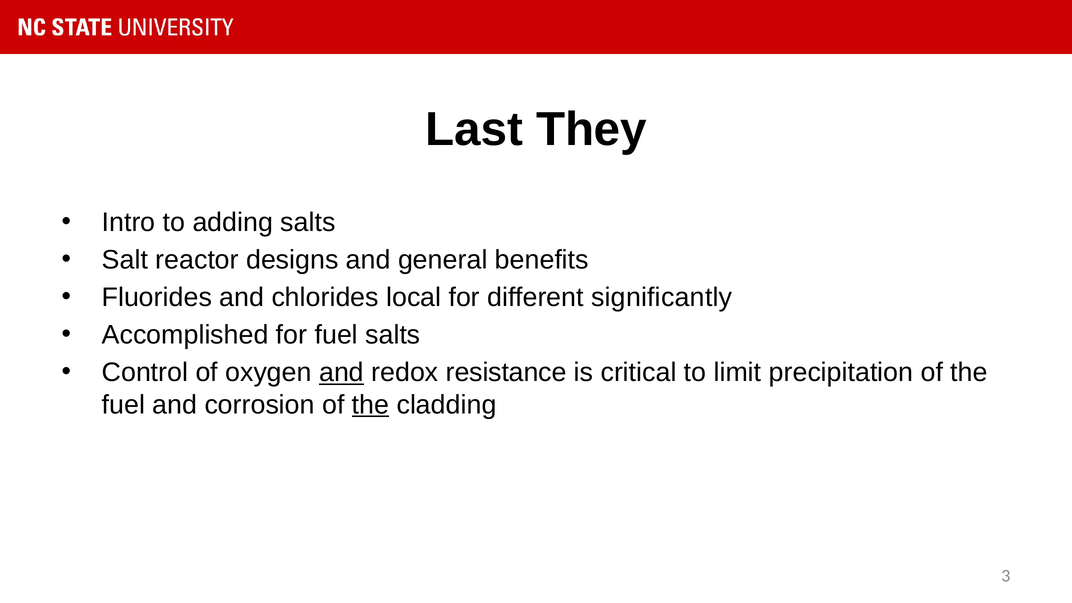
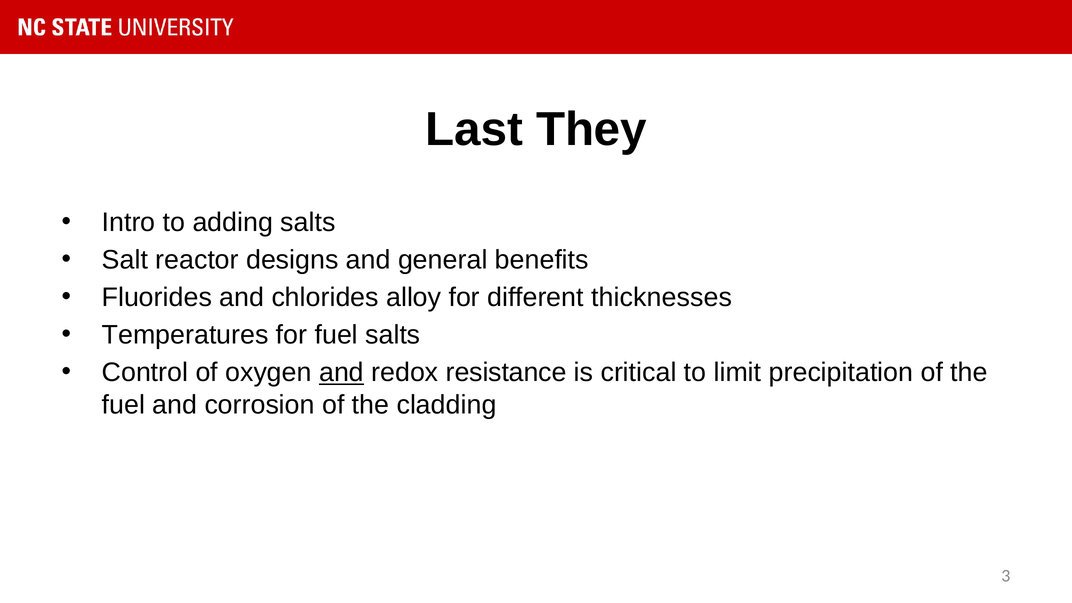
local: local -> alloy (414, 298)
significantly: significantly -> thicknesses (662, 298)
Accomplished: Accomplished -> Temperatures (185, 335)
the underline: present -> none (371, 405)
